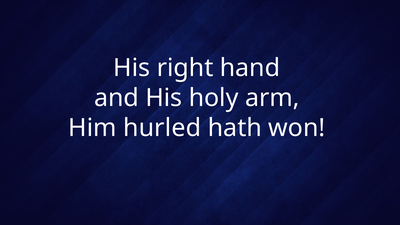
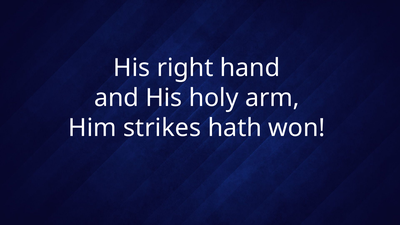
hurled: hurled -> strikes (162, 128)
